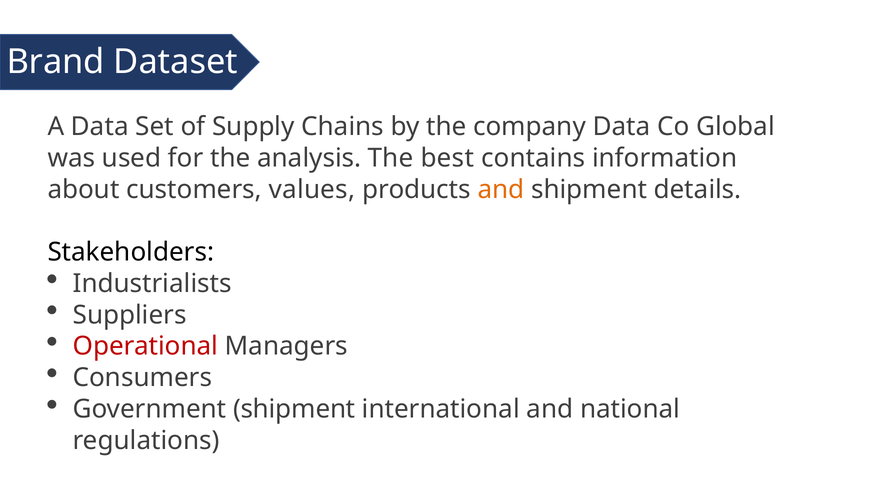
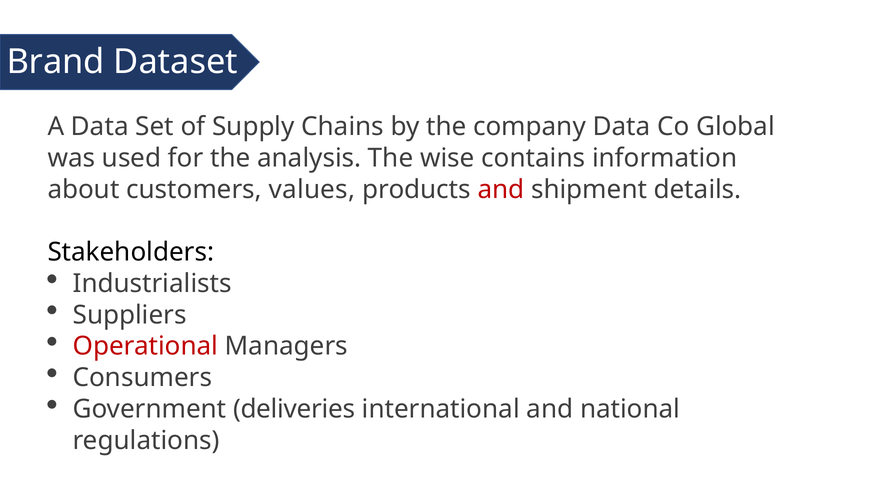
best: best -> wise (447, 158)
and colour: orange -> red (501, 189)
Government shipment: shipment -> deliveries (294, 409)
